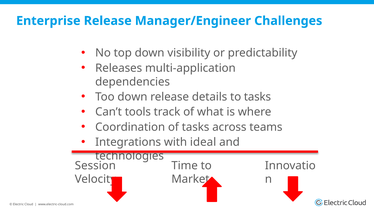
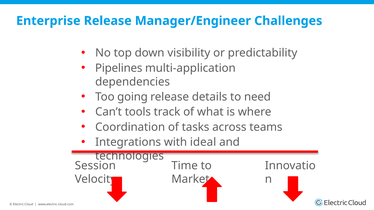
Releases: Releases -> Pipelines (119, 68)
Too down: down -> going (133, 97)
to tasks: tasks -> need (257, 97)
